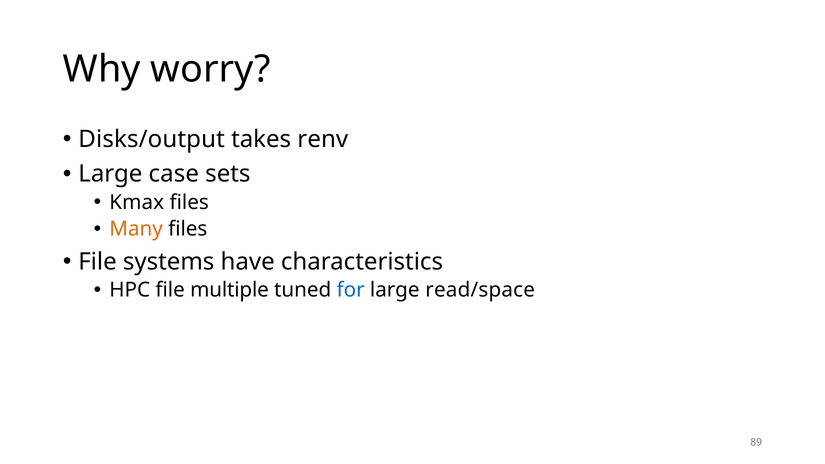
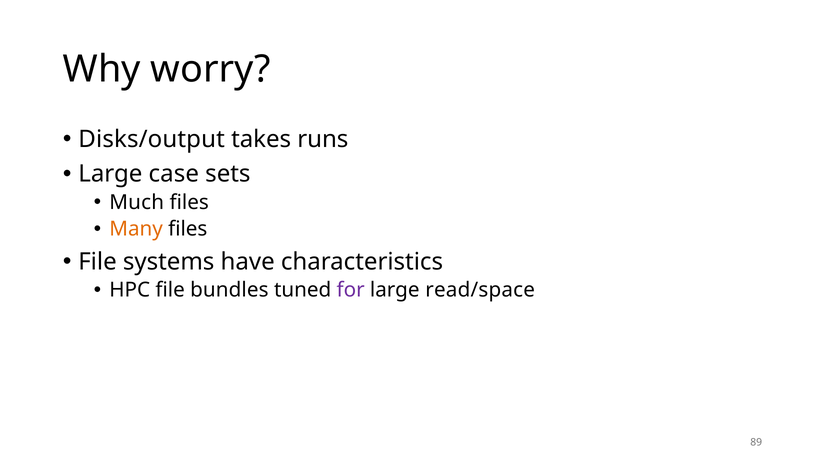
renv: renv -> runs (323, 139)
Kmax: Kmax -> Much (137, 203)
multiple: multiple -> bundles (229, 290)
for colour: blue -> purple (351, 290)
